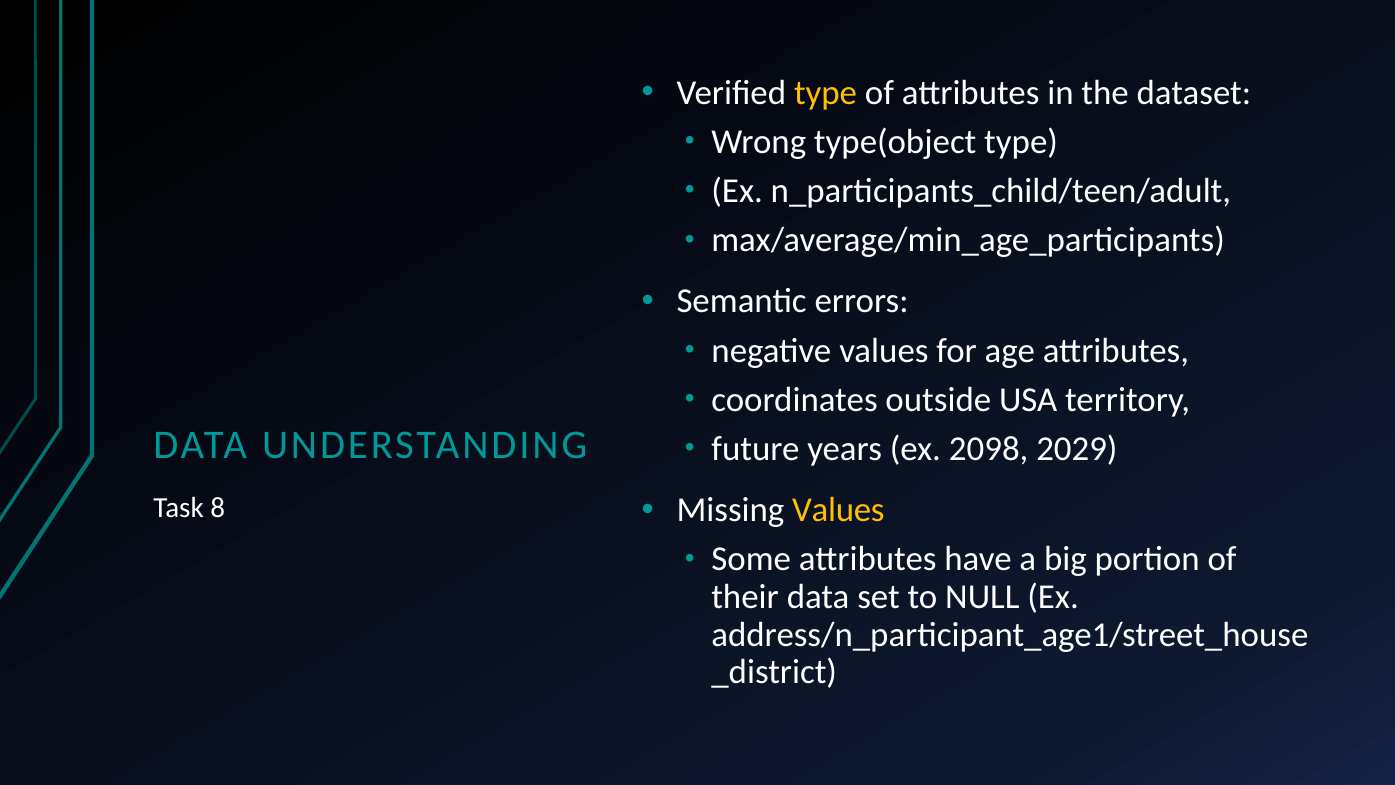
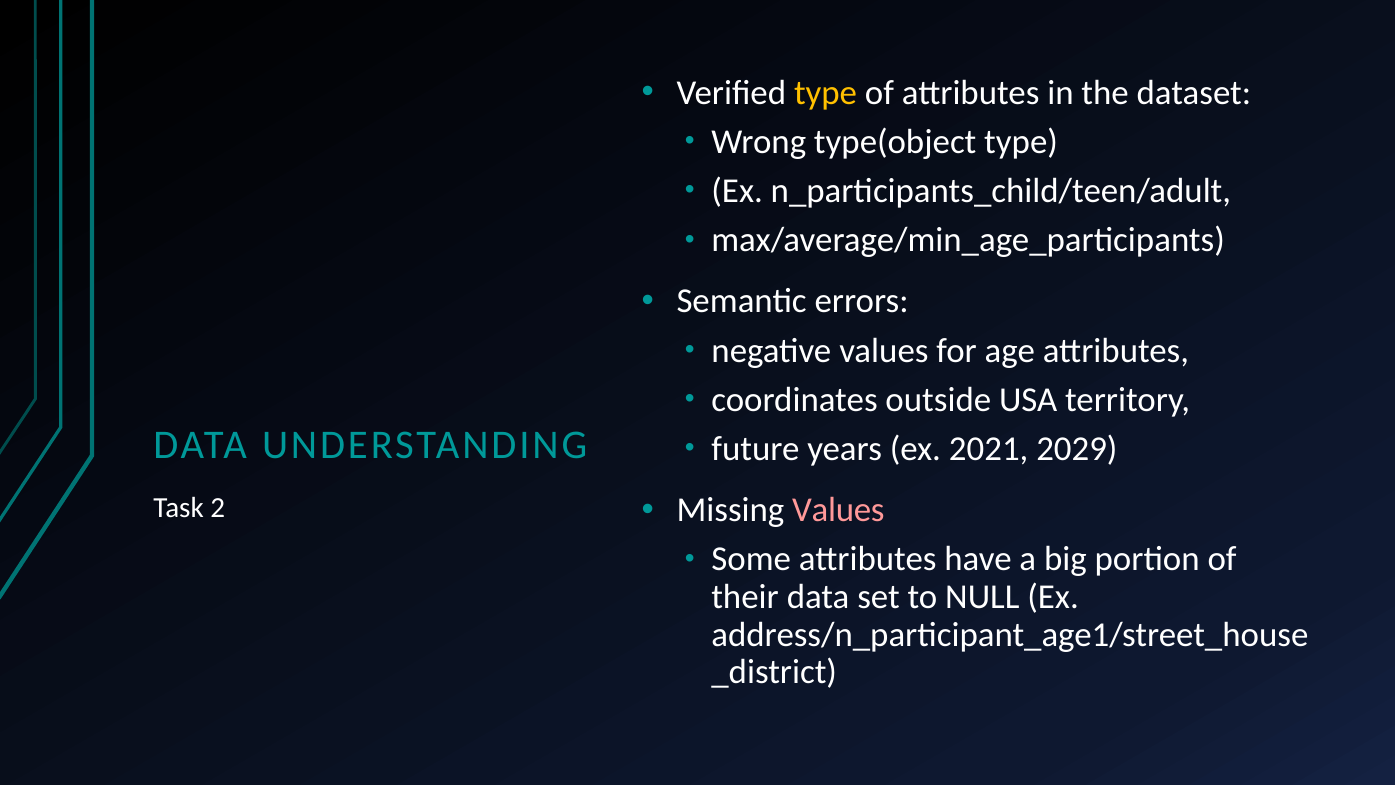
2098: 2098 -> 2021 (989, 449)
Values colour: yellow -> pink (838, 510)
8: 8 -> 2 (218, 508)
